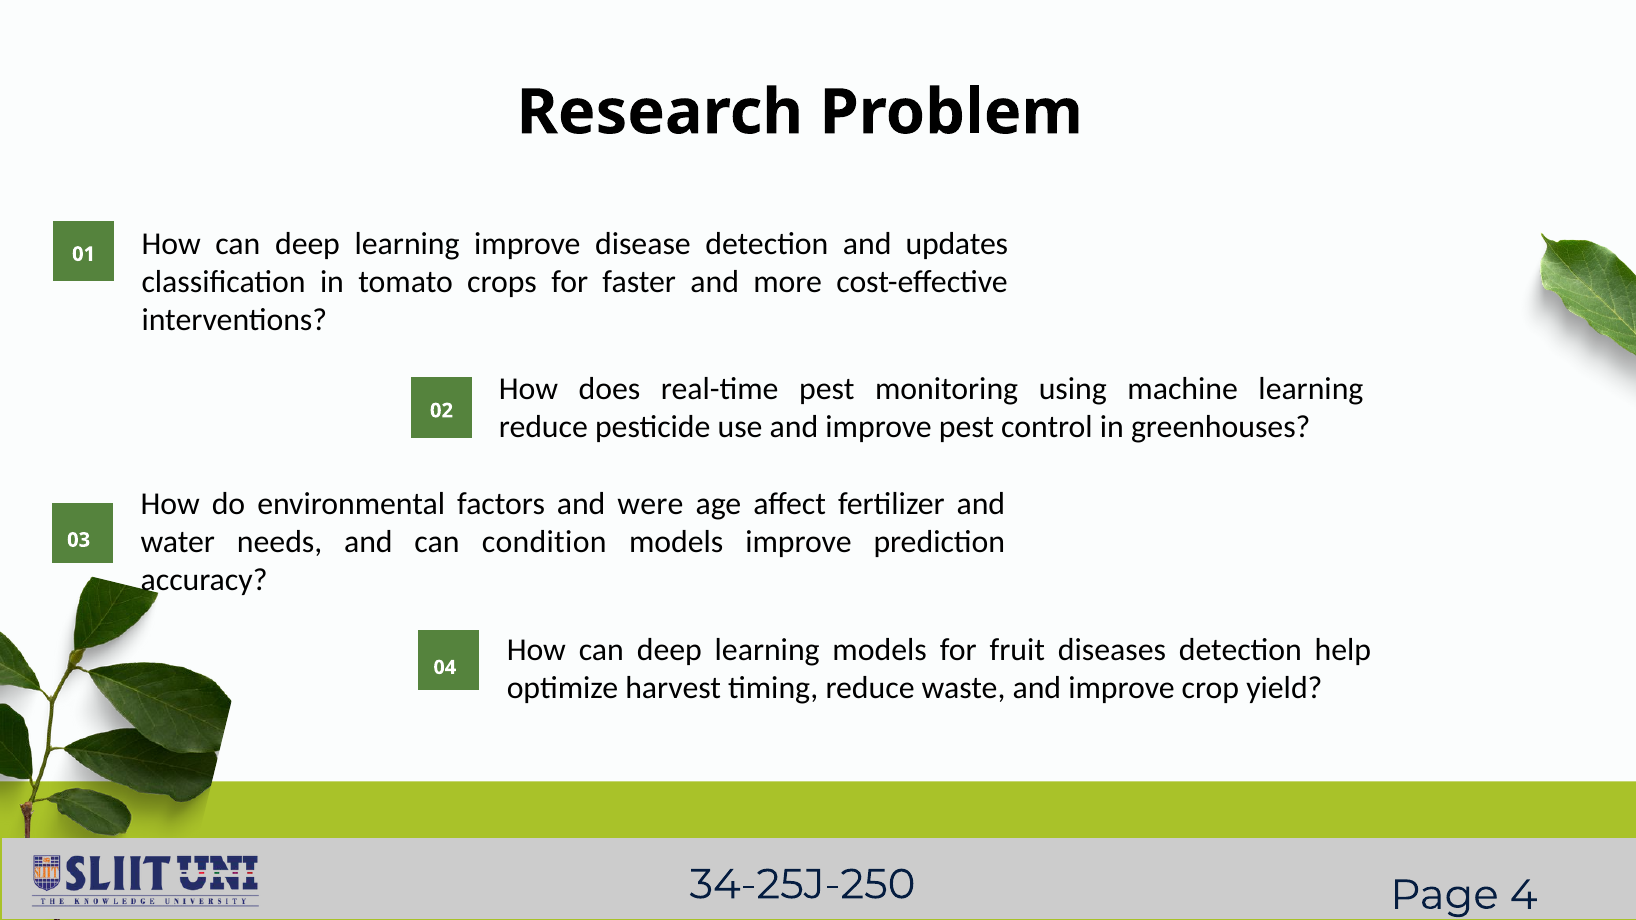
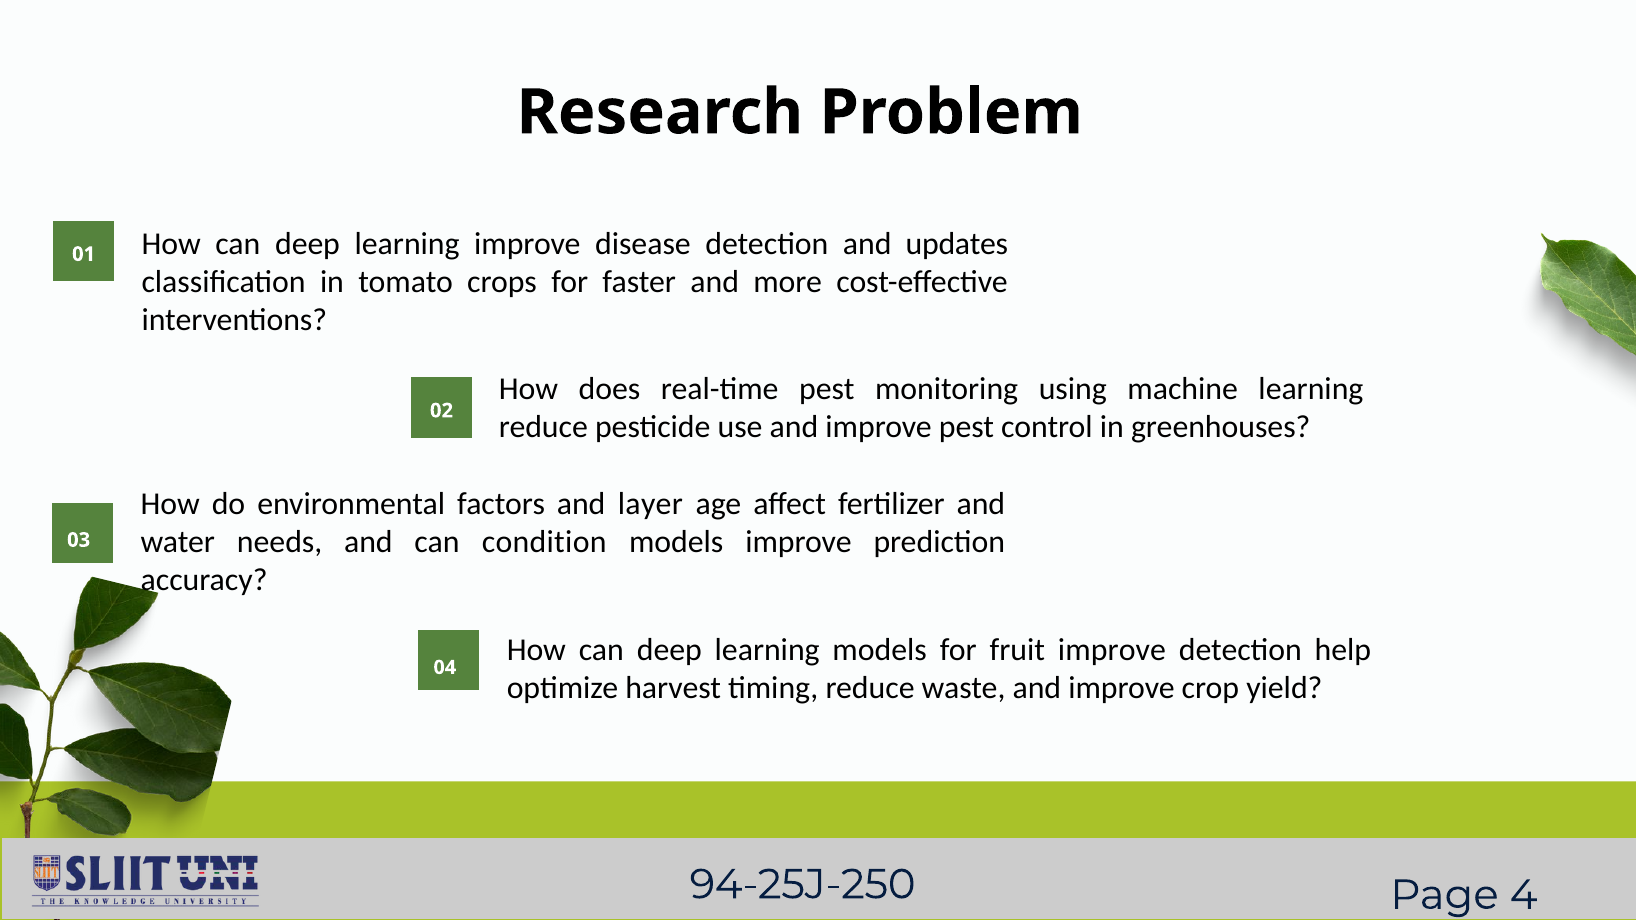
were: were -> layer (650, 504)
fruit diseases: diseases -> improve (1112, 650)
34-25J-250: 34-25J-250 -> 94-25J-250 (803, 885)
